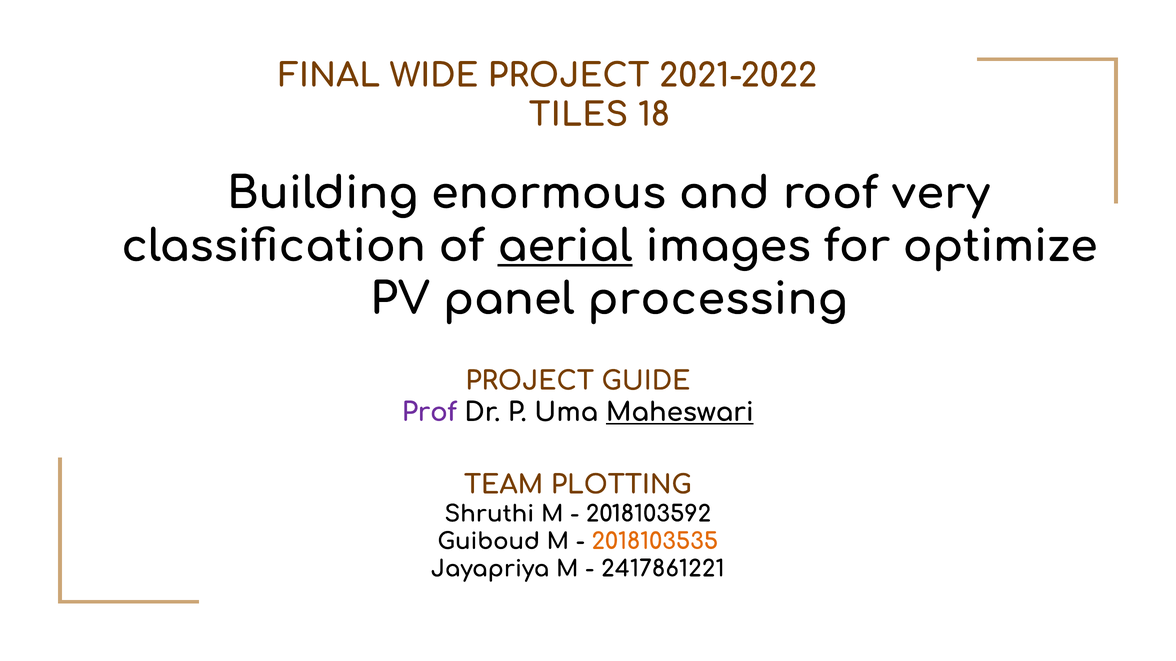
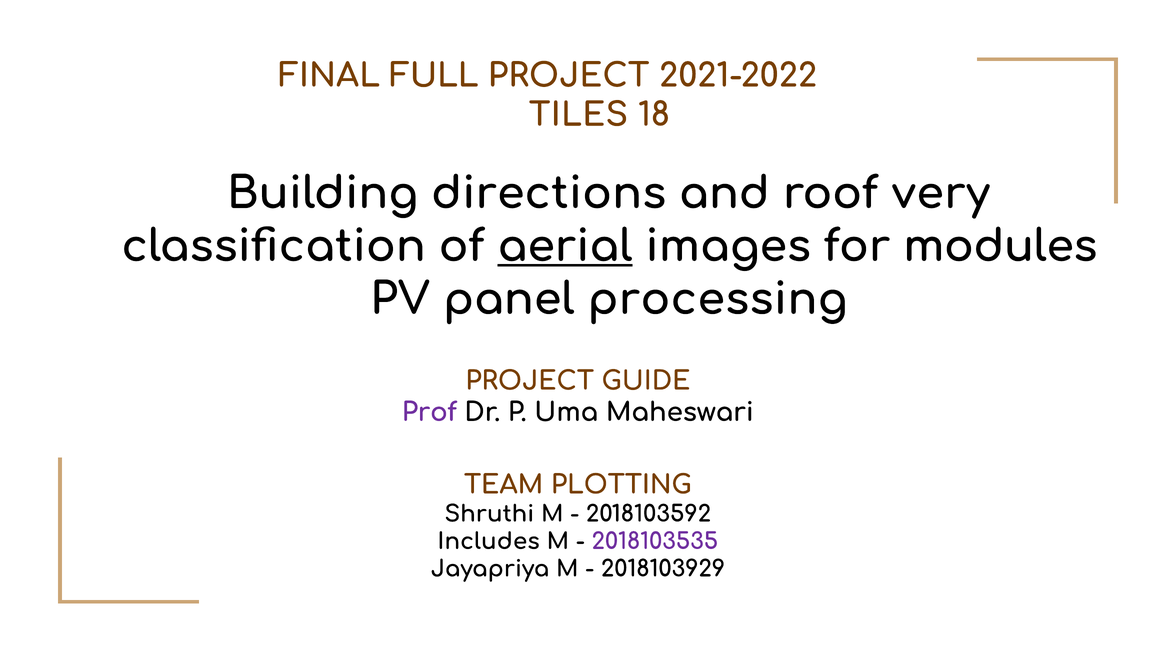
WIDE: WIDE -> FULL (434, 76)
enormous: enormous -> directions (549, 194)
optimize: optimize -> modules (1000, 247)
Maheswari underline: present -> none (680, 413)
Guiboud: Guiboud -> Includes (489, 542)
2018103535 colour: orange -> purple (655, 542)
2417861221: 2417861221 -> 2018103929 (663, 569)
